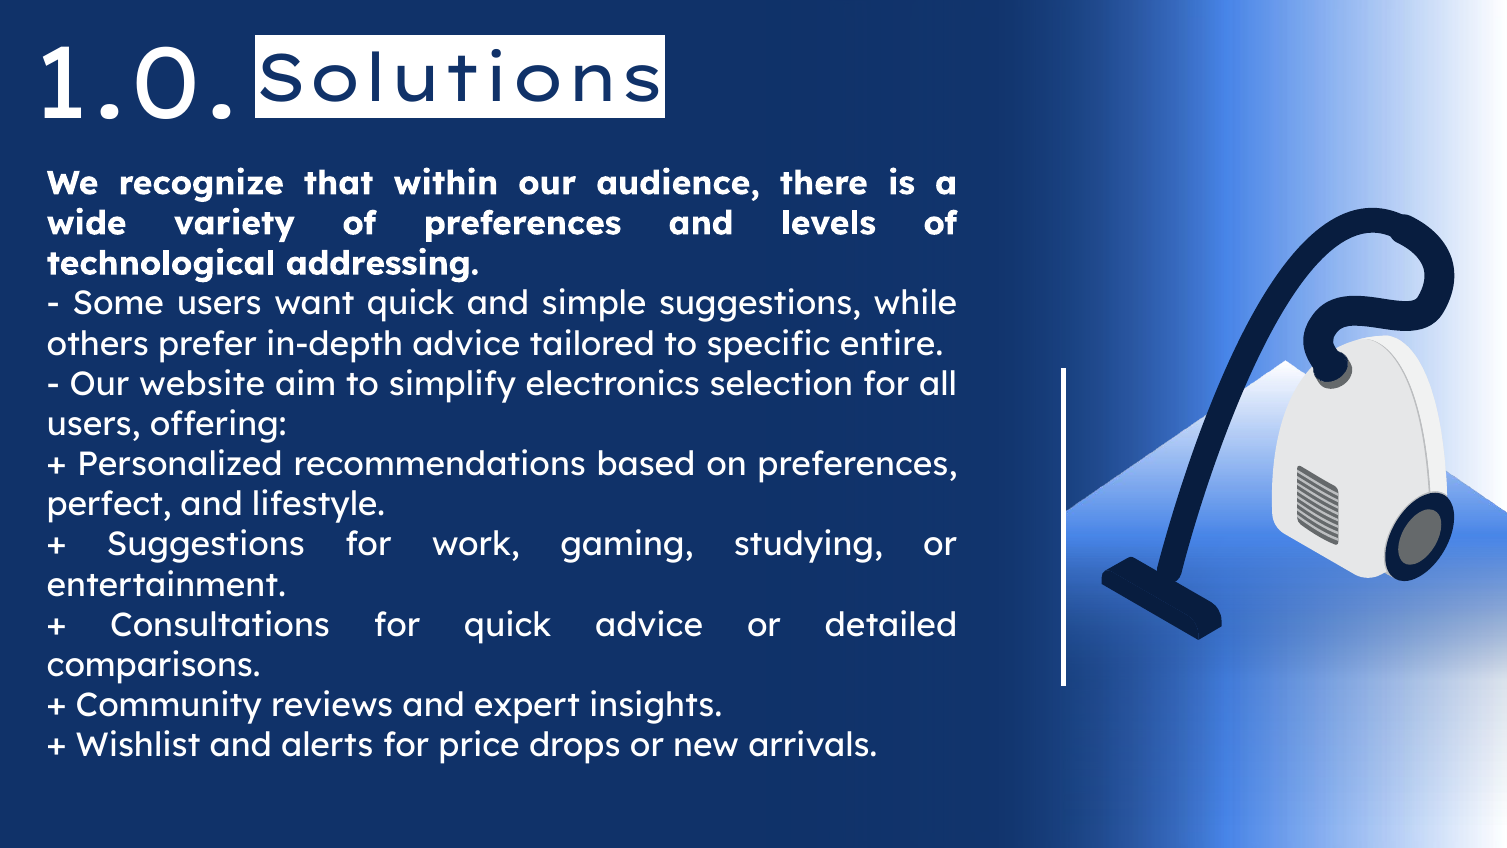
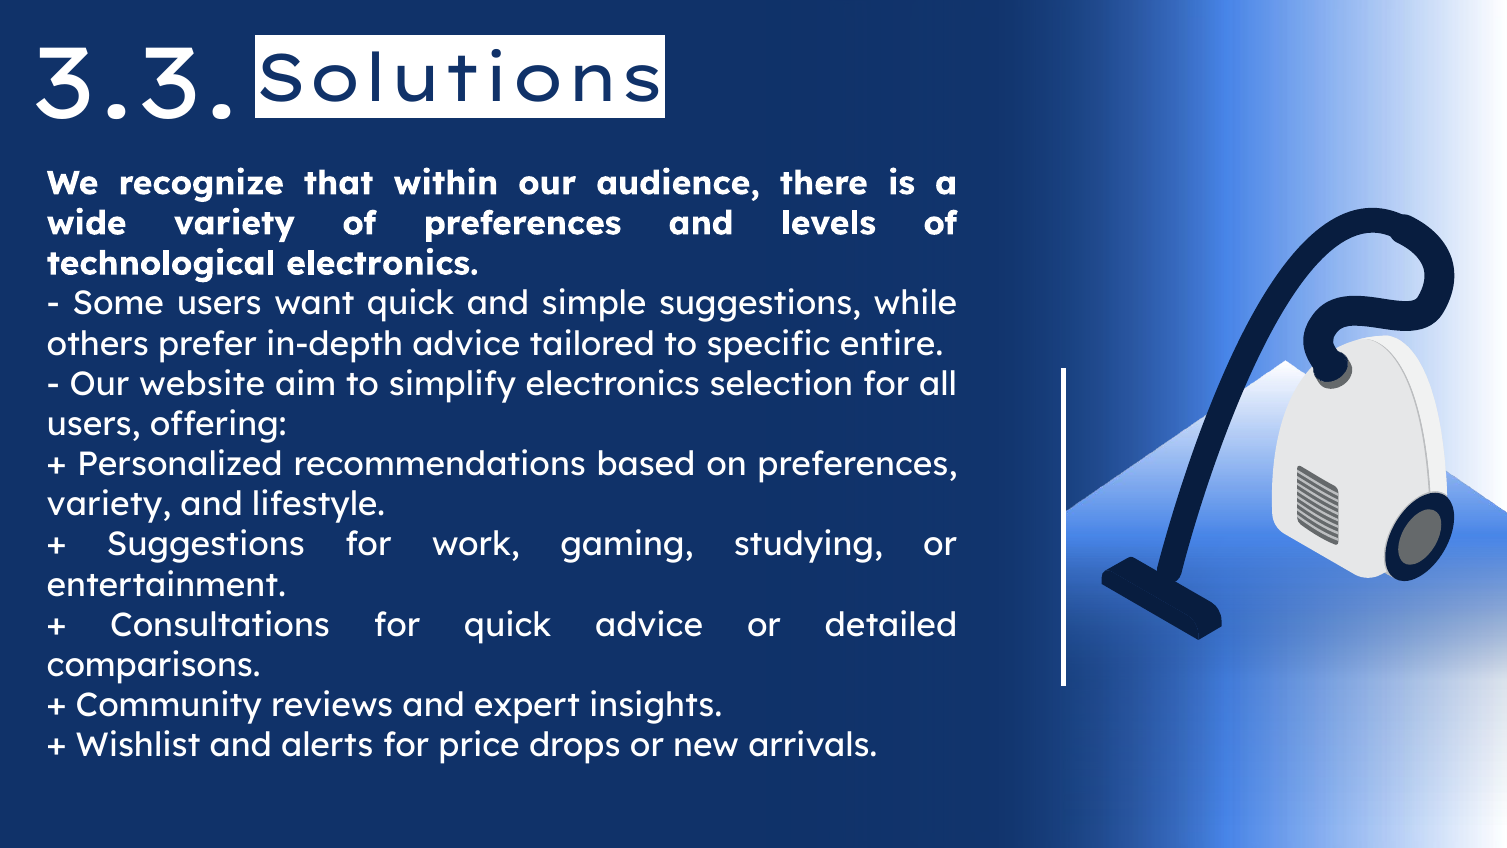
1.0: 1.0 -> 3.3 (137, 85)
technological addressing: addressing -> electronics (382, 264)
perfect: perfect -> variety (109, 505)
